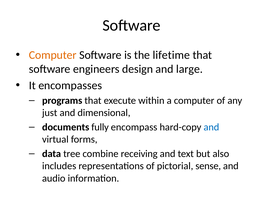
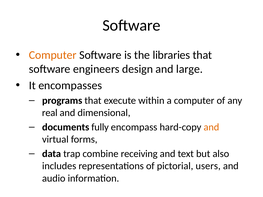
lifetime: lifetime -> libraries (171, 55)
just: just -> real (50, 113)
and colour: blue -> orange (211, 127)
tree: tree -> trap (72, 154)
sense: sense -> users (208, 166)
